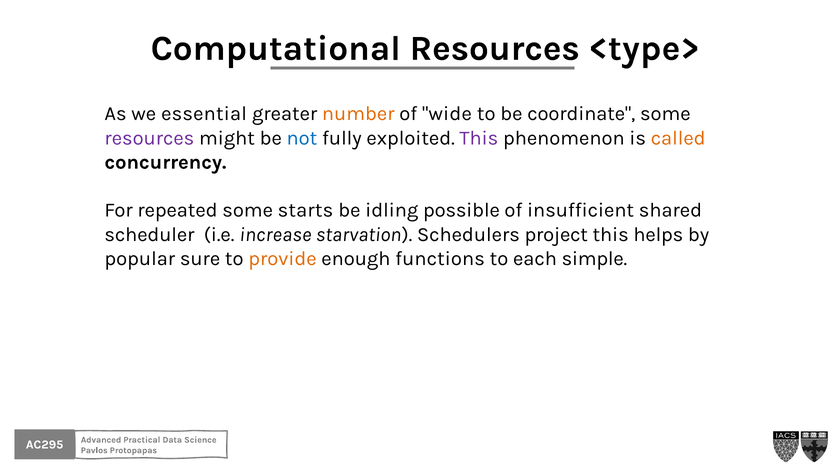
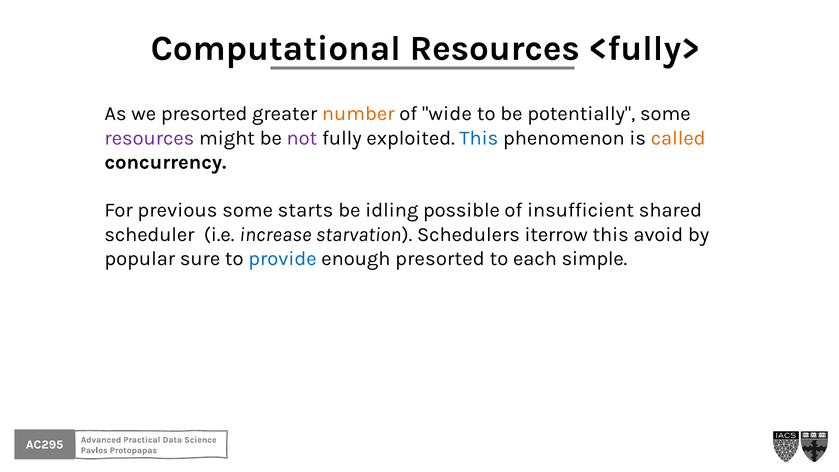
<type>: <type> -> <fully> (644, 48)
we essential: essential -> presorted (204, 114)
coordinate: coordinate -> potentially (581, 114)
not colour: blue -> purple (302, 138)
This colour: purple -> blue (479, 138)
repeated: repeated -> previous (177, 210)
project: project -> iterrow (556, 234)
helps: helps -> avoid (658, 234)
provide colour: orange -> blue (282, 258)
enough functions: functions -> presorted (440, 258)
